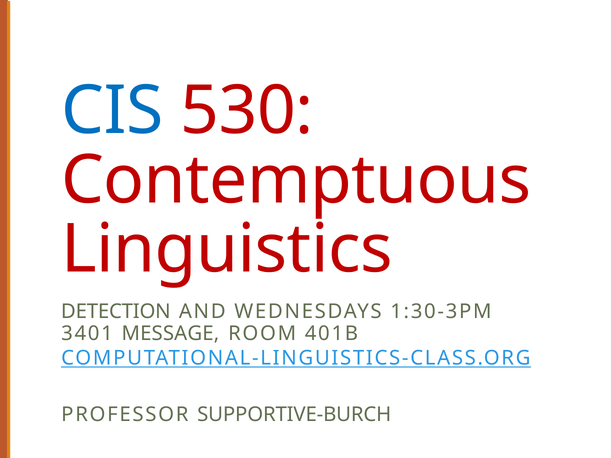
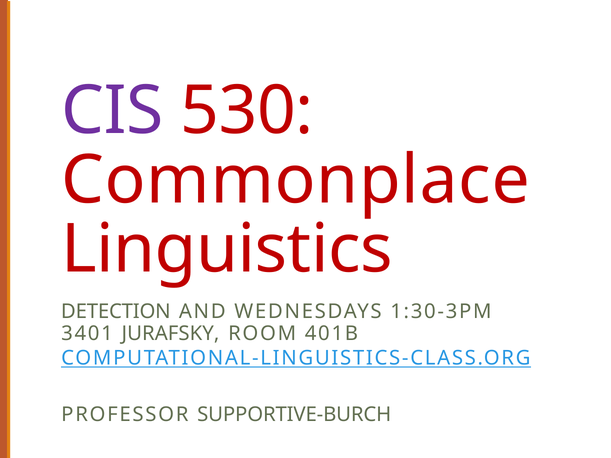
CIS colour: blue -> purple (112, 111)
Contemptuous: Contemptuous -> Commonplace (296, 180)
MESSAGE: MESSAGE -> JURAFSKY (170, 334)
